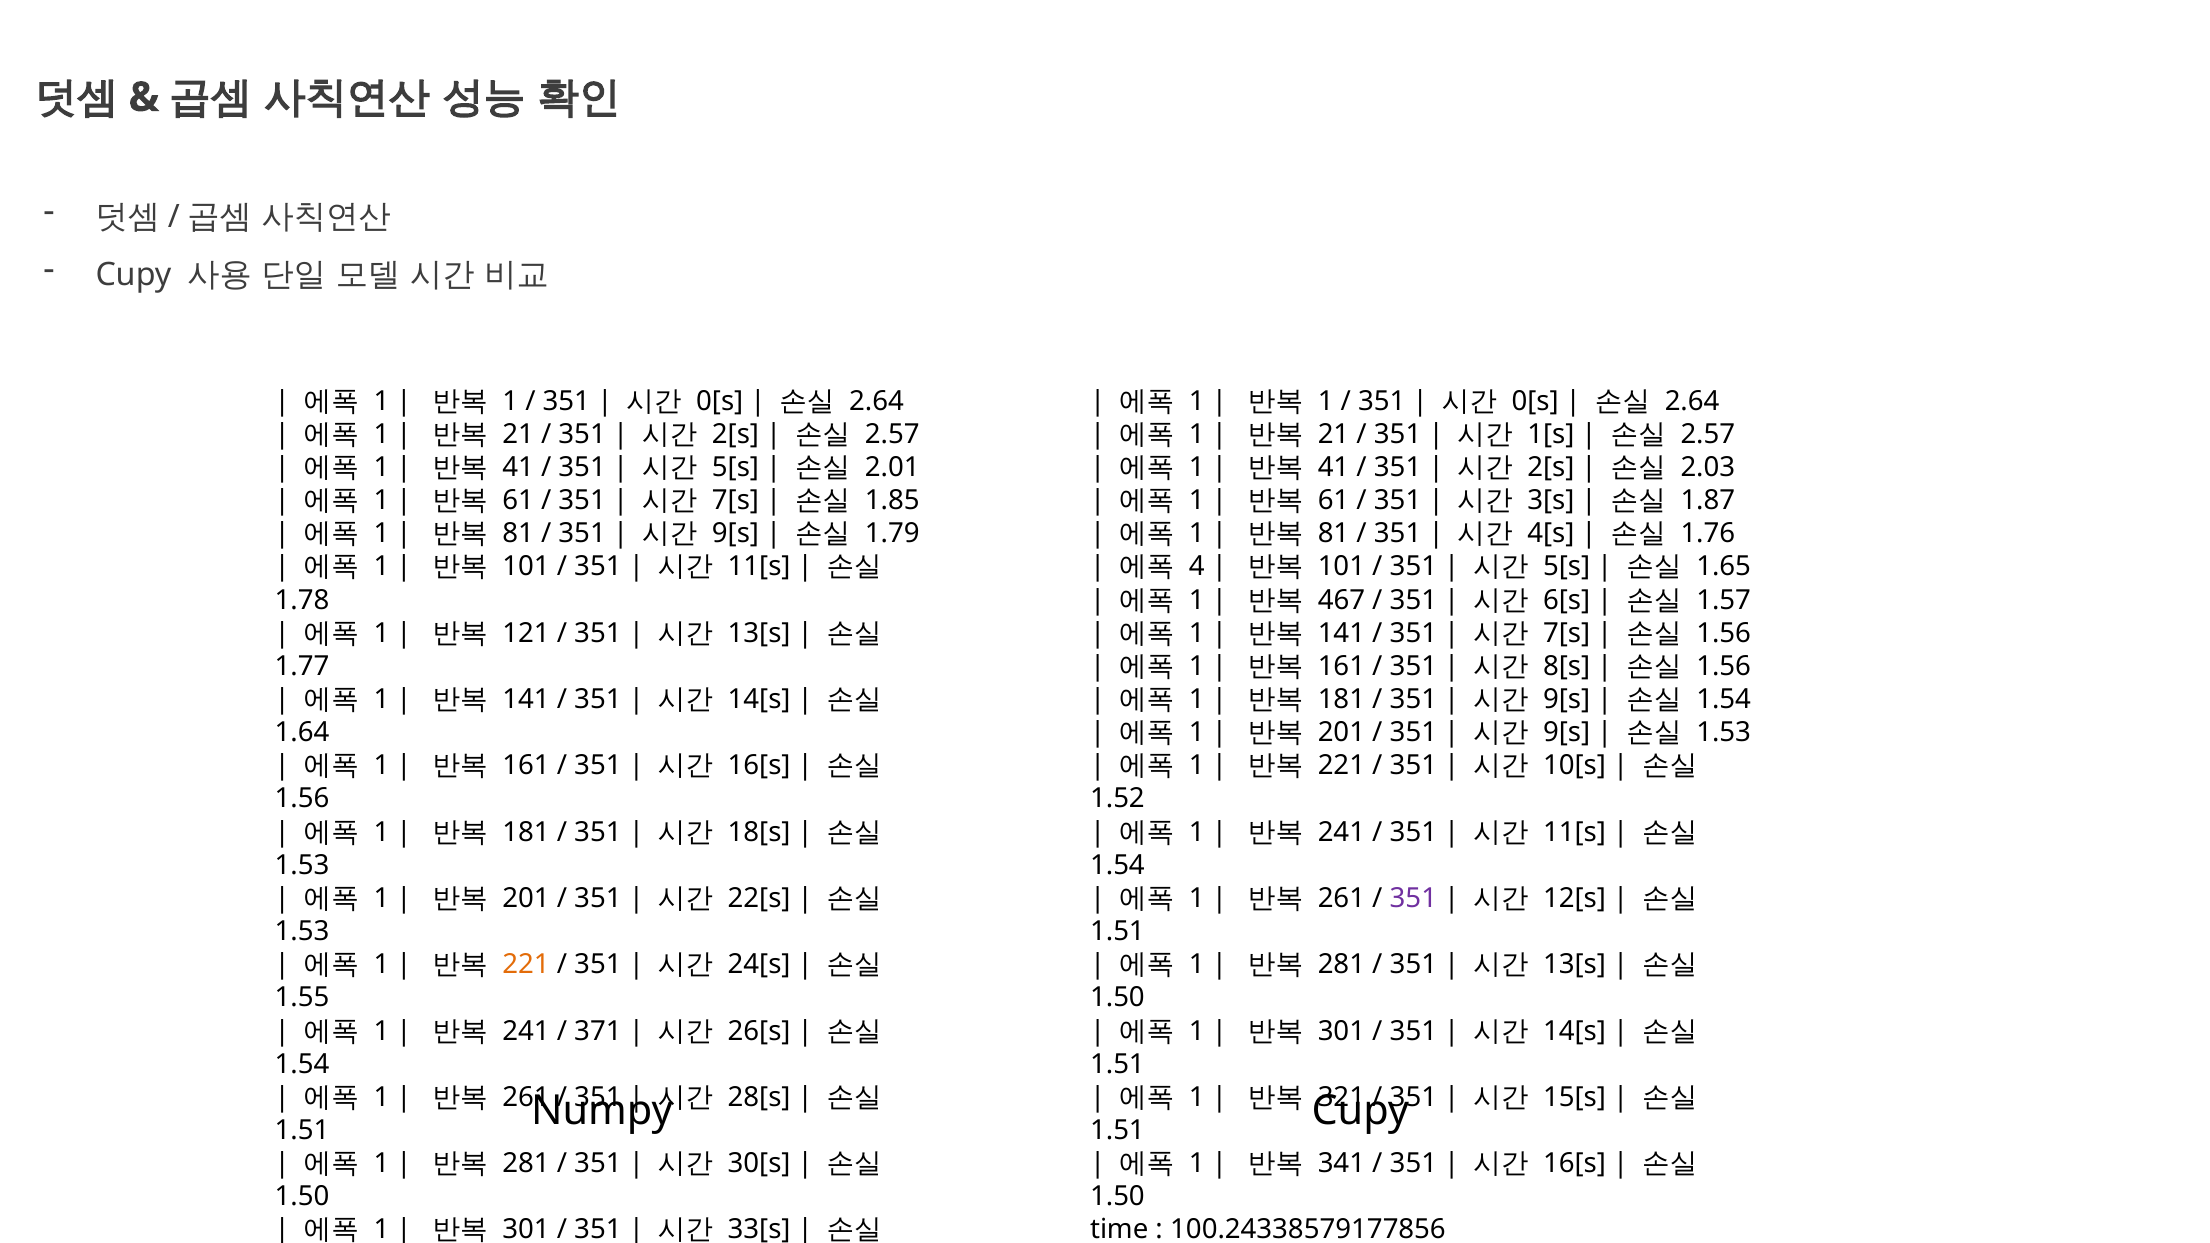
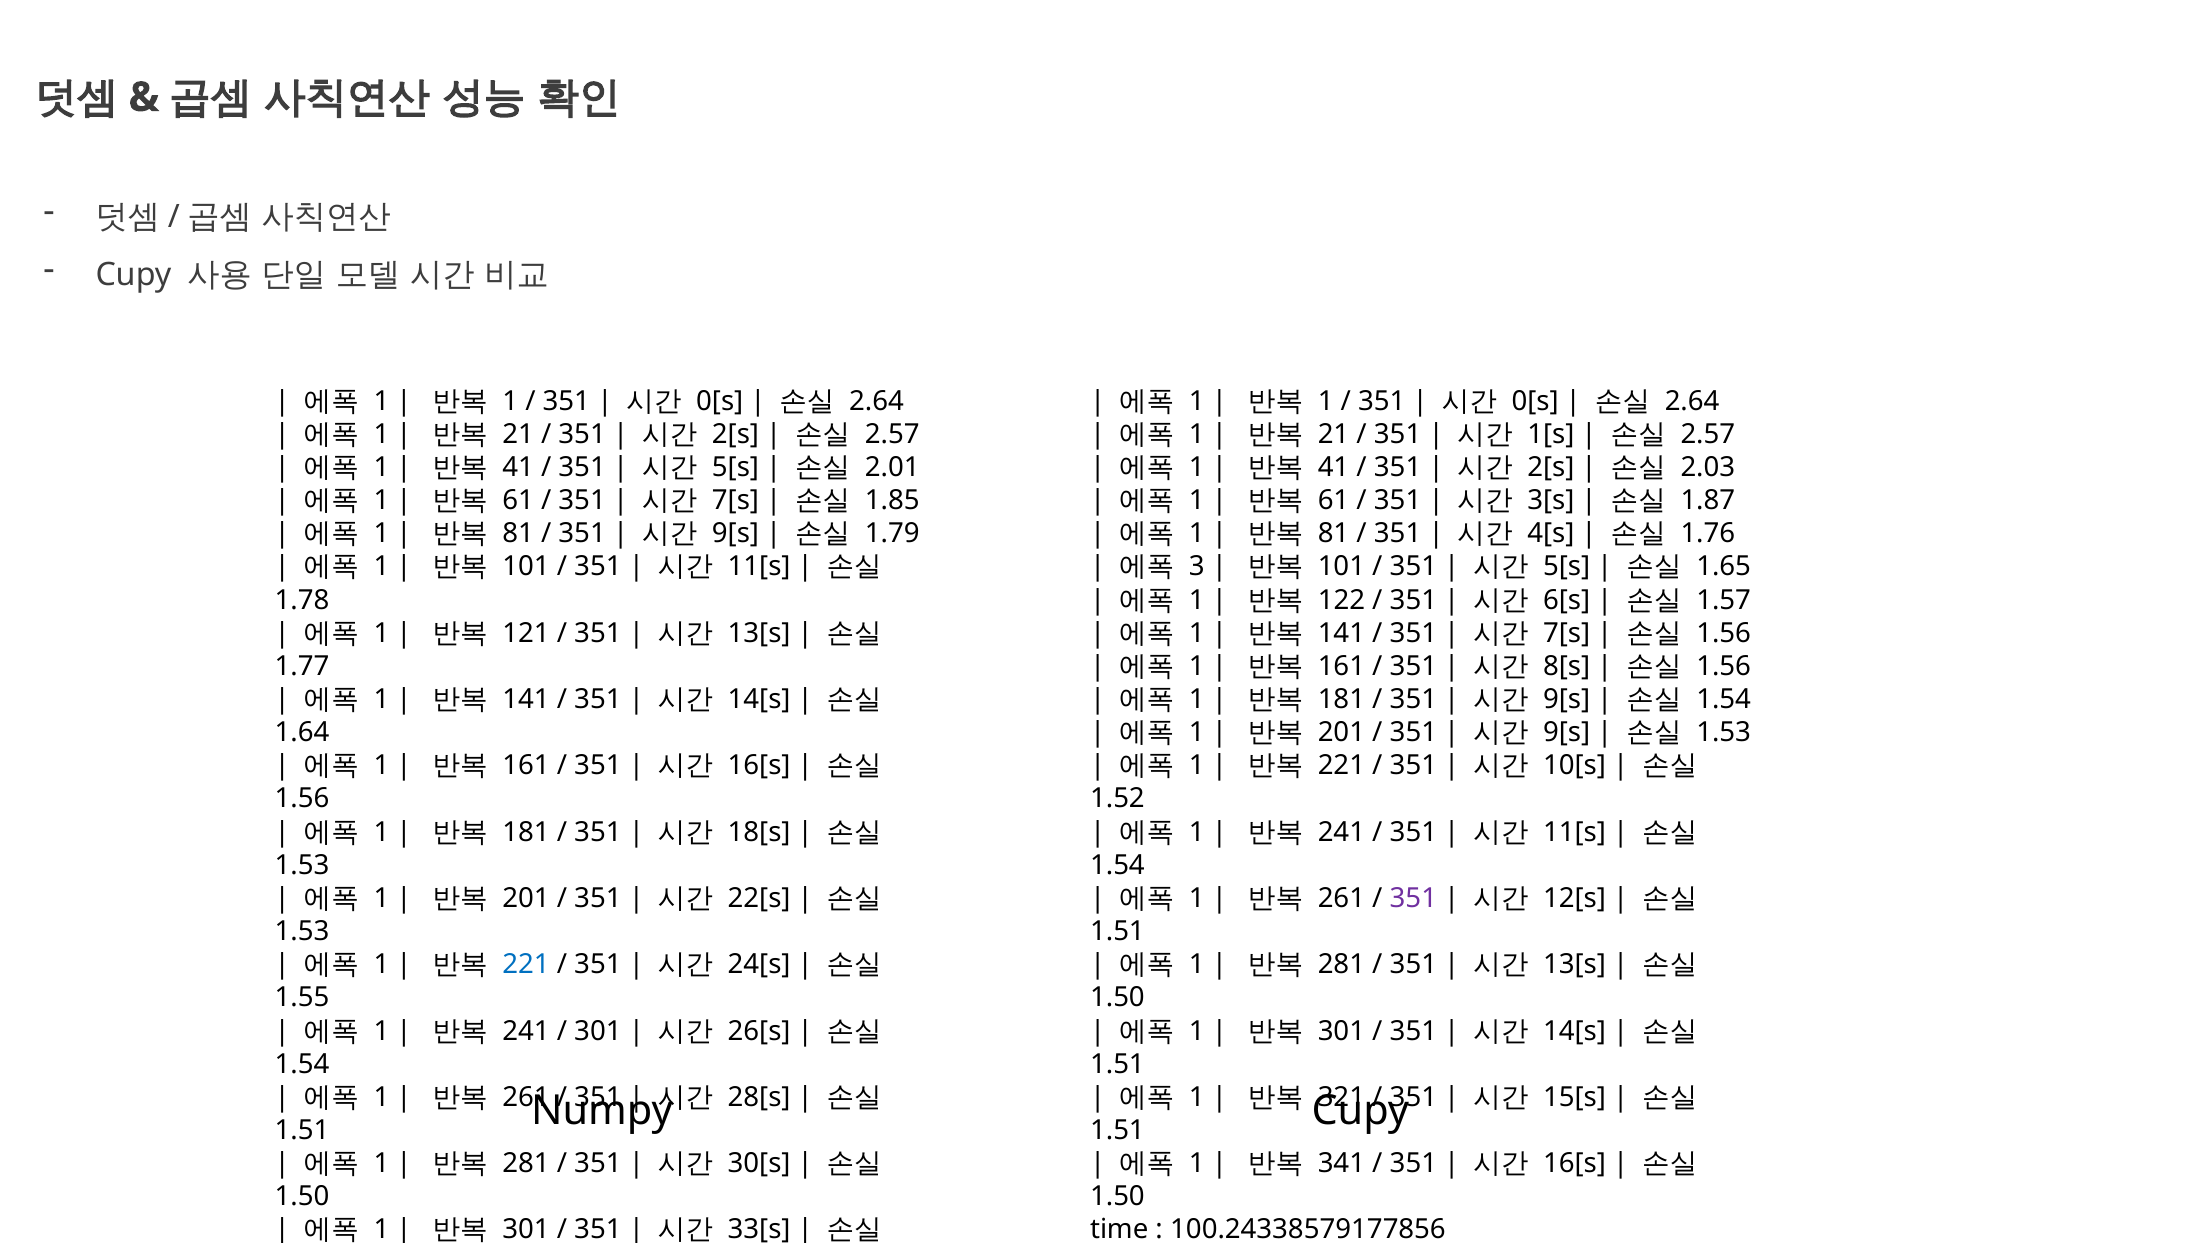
4: 4 -> 3 (1197, 567)
467: 467 -> 122 (1341, 600)
221 colour: orange -> blue (526, 965)
371: 371 -> 301 (598, 1031)
